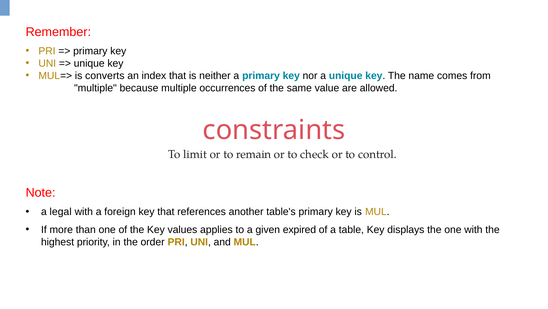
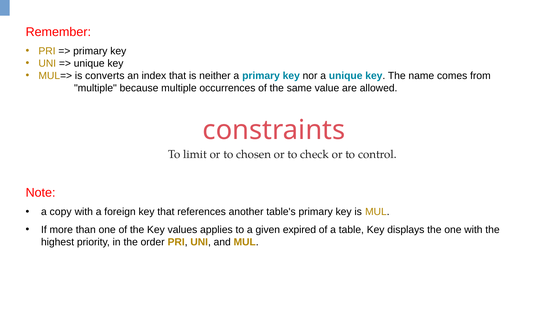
remain: remain -> chosen (254, 154)
legal: legal -> copy (61, 211)
